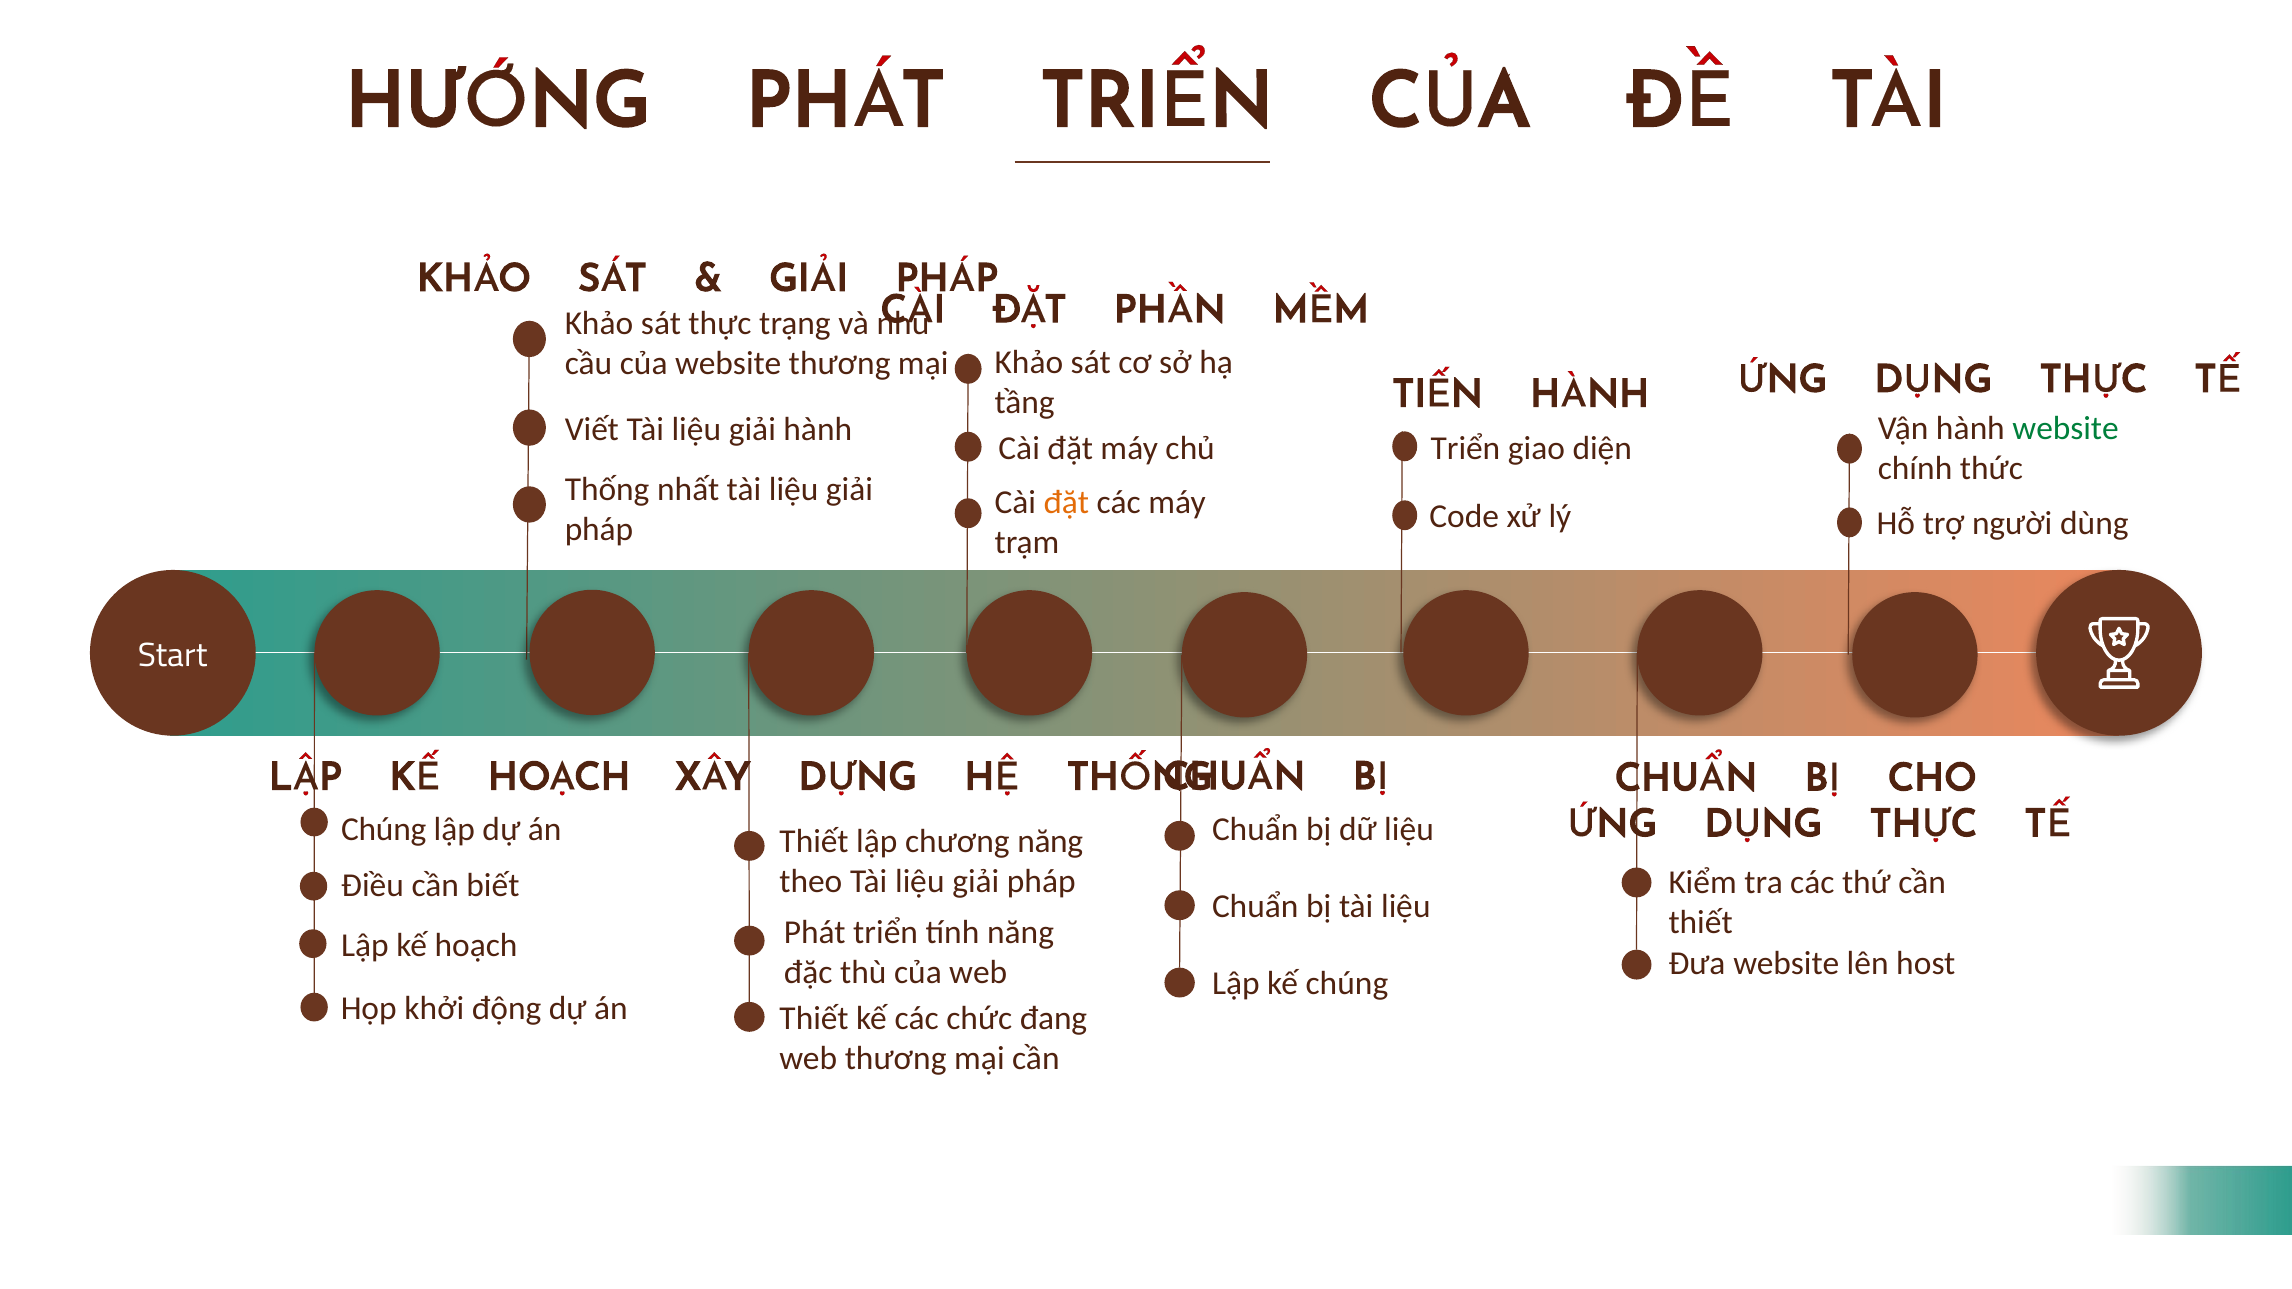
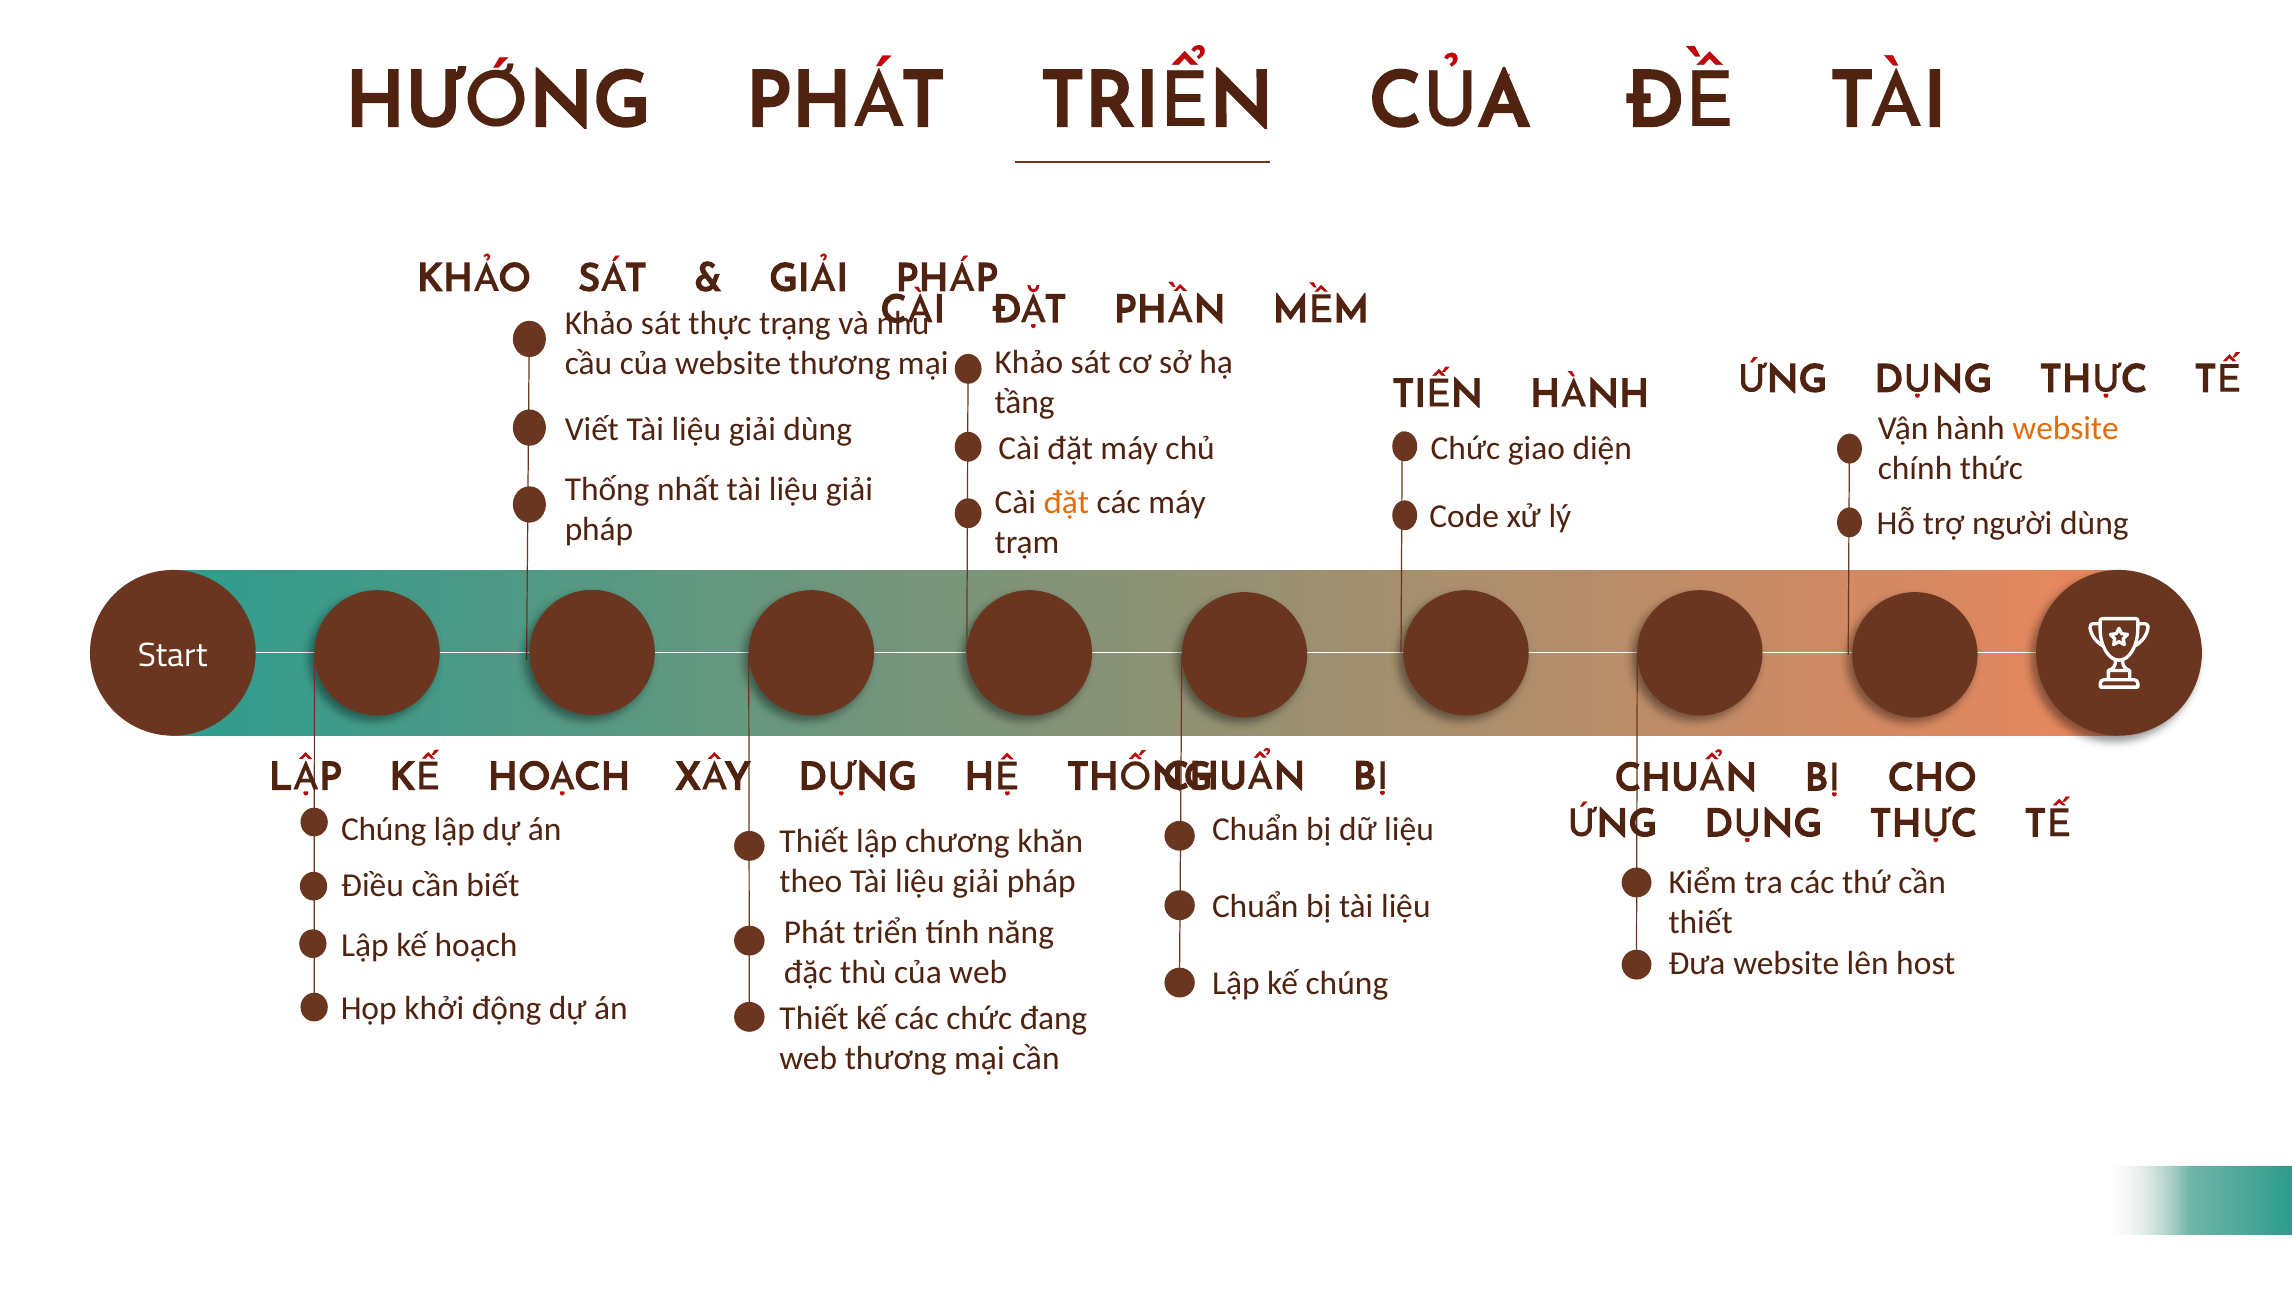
website colour: green -> orange (2066, 429)
giải hành: hành -> dùng (818, 430)
Triển: Triển -> Chức (1465, 448)
chương năng: năng -> khăn (1050, 842)
